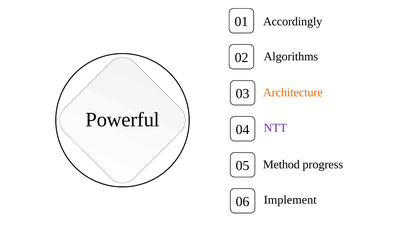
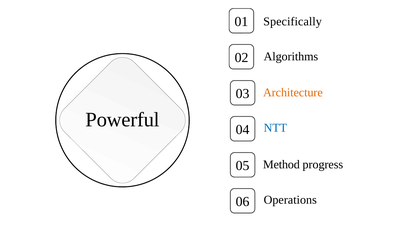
Accordingly: Accordingly -> Specifically (293, 22)
NTT colour: purple -> blue (275, 128)
Implement: Implement -> Operations (290, 200)
